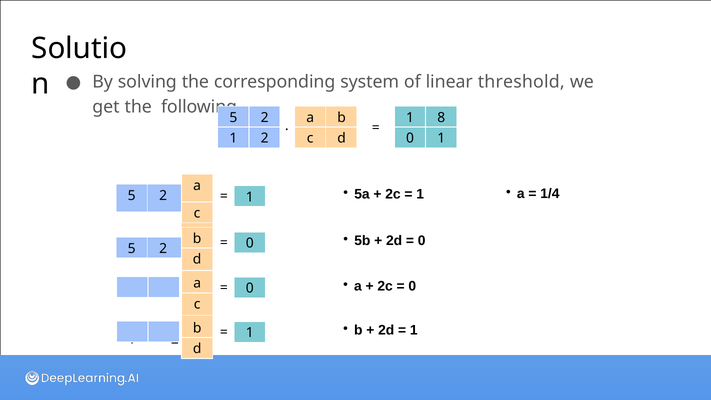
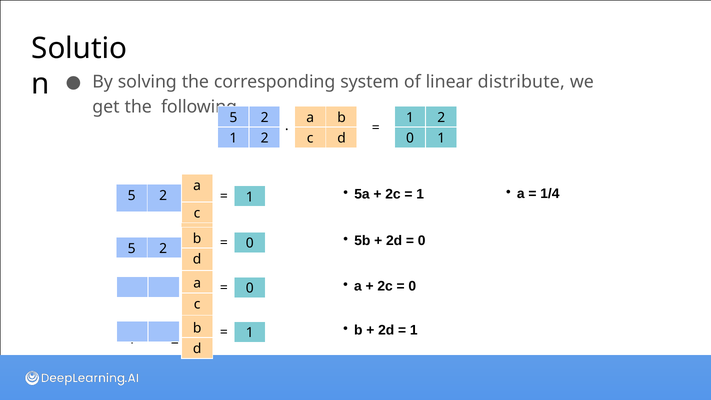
threshold: threshold -> distribute (521, 82)
8: 8 -> 2 (441, 118)
